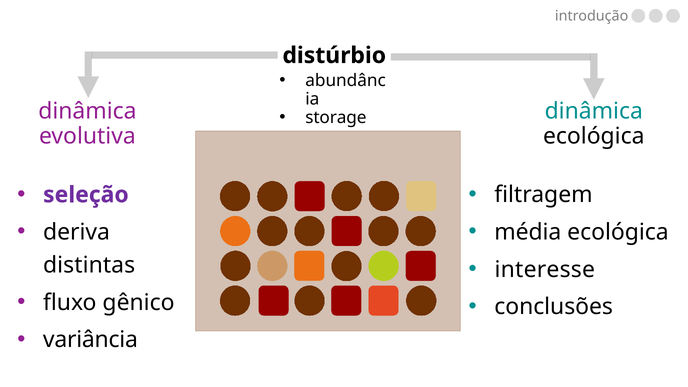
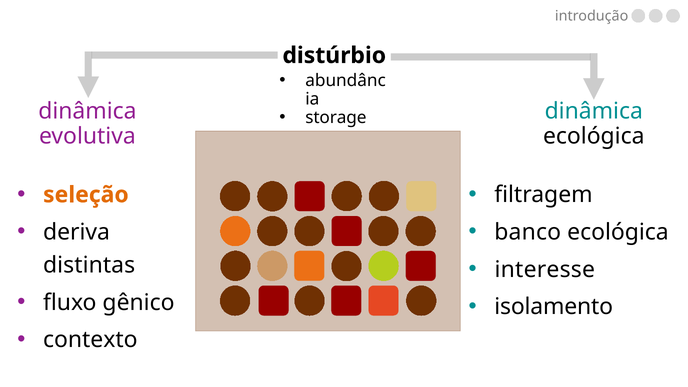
seleção colour: purple -> orange (86, 195)
média: média -> banco (528, 232)
conclusões: conclusões -> isolamento (554, 307)
variância: variância -> contexto (90, 340)
